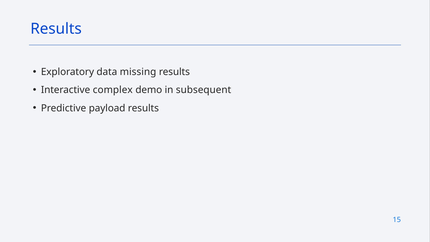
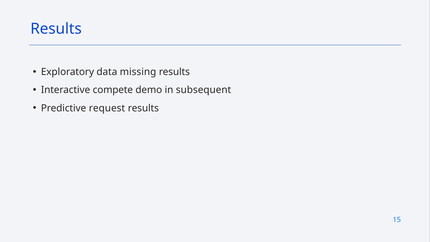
complex: complex -> compete (113, 90)
payload: payload -> request (107, 108)
